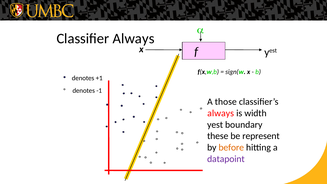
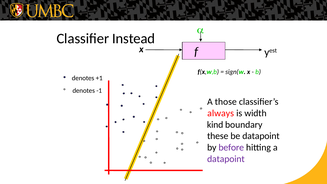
Classifier Always: Always -> Instead (134, 39)
yest: yest -> kind (215, 125)
be represent: represent -> datapoint (261, 136)
before colour: orange -> purple (231, 147)
